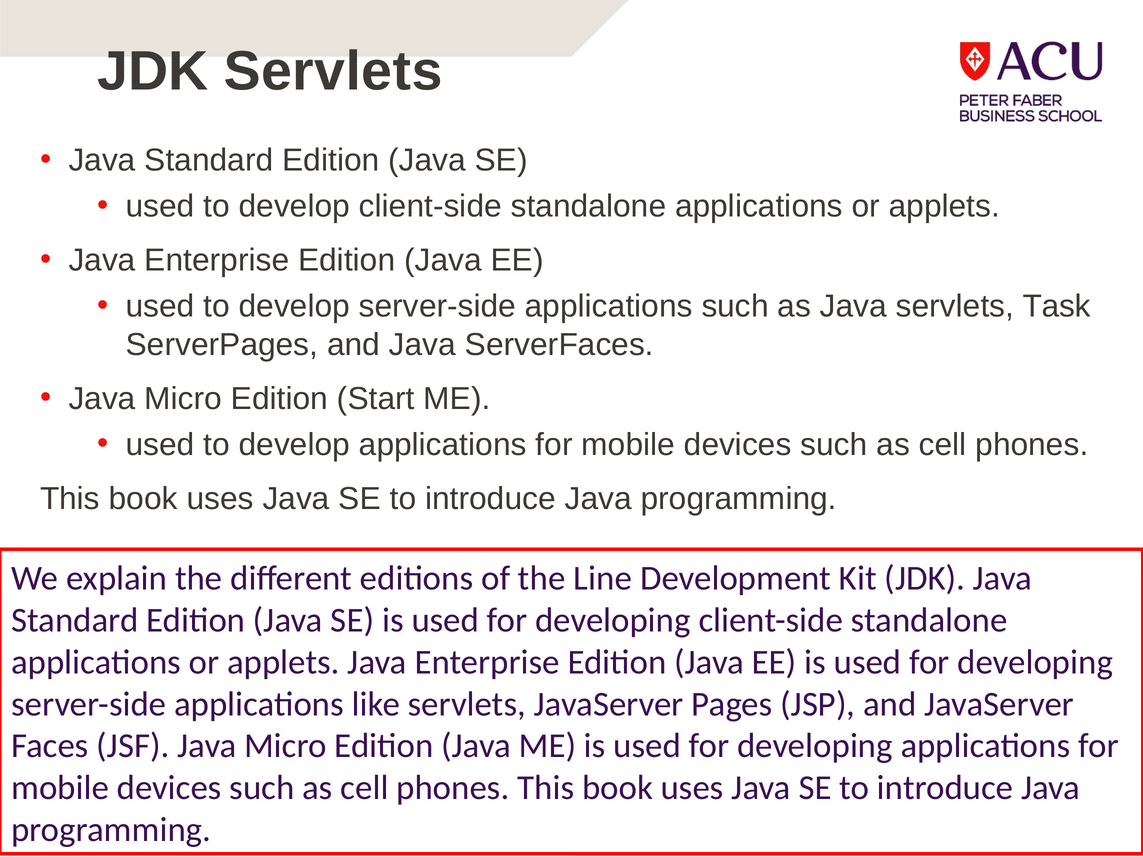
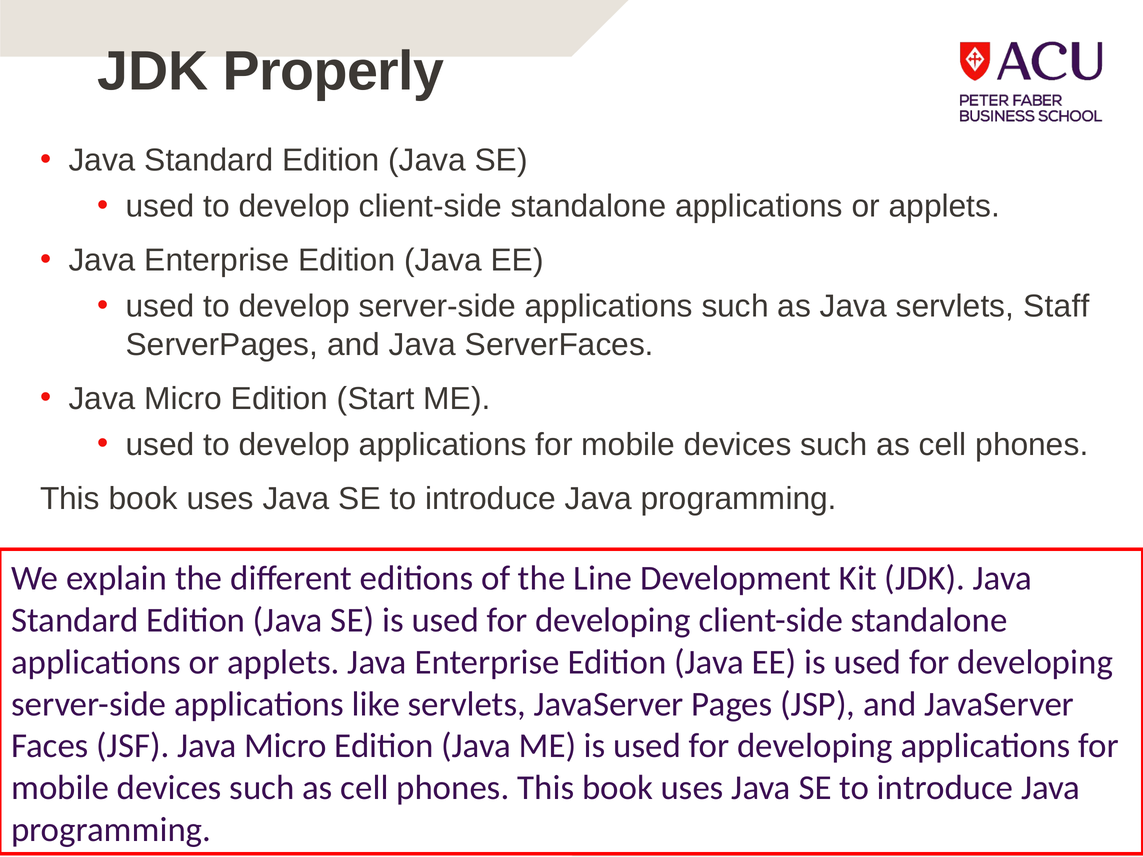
JDK Servlets: Servlets -> Properly (334, 71)
Task: Task -> Staff (1056, 307)
